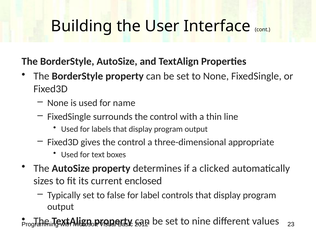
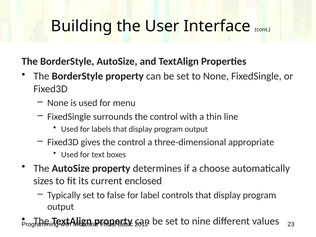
name: name -> menu (124, 103)
clicked: clicked -> choose (215, 168)
